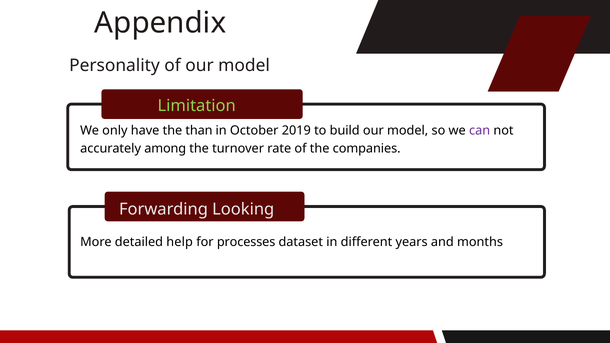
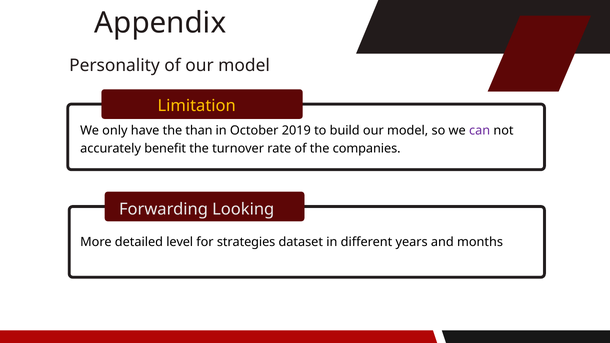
Limitation colour: light green -> yellow (197, 106)
among: among -> benefit (165, 148)
help: help -> level (180, 242)
processes: processes -> strategies (246, 242)
